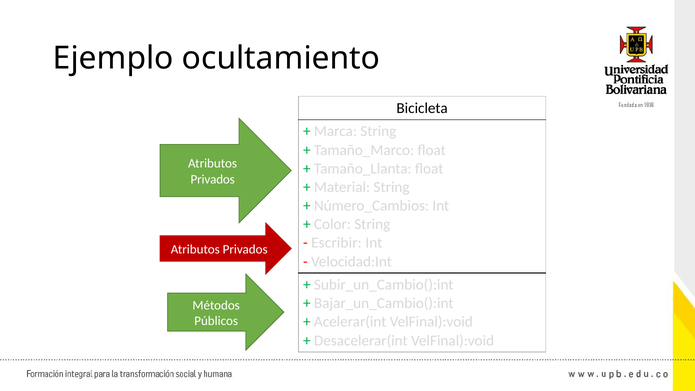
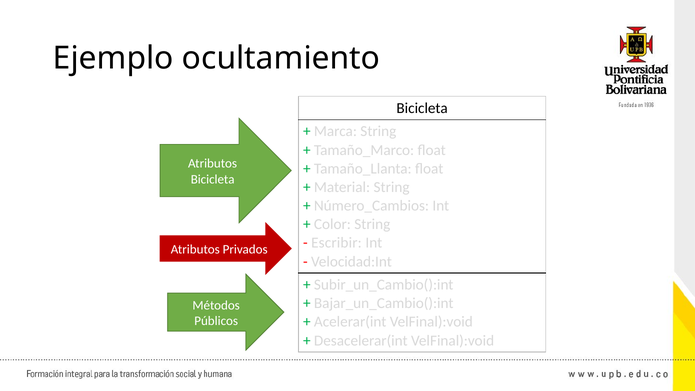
Privados: Privados -> Bicicleta (213, 179)
